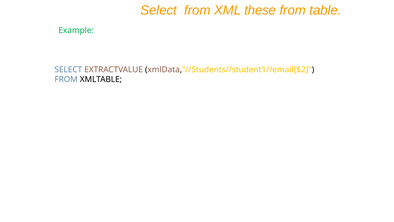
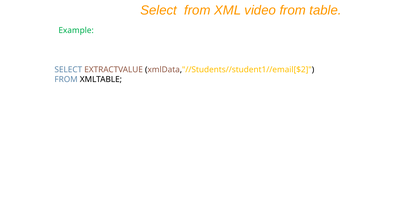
these: these -> video (260, 10)
